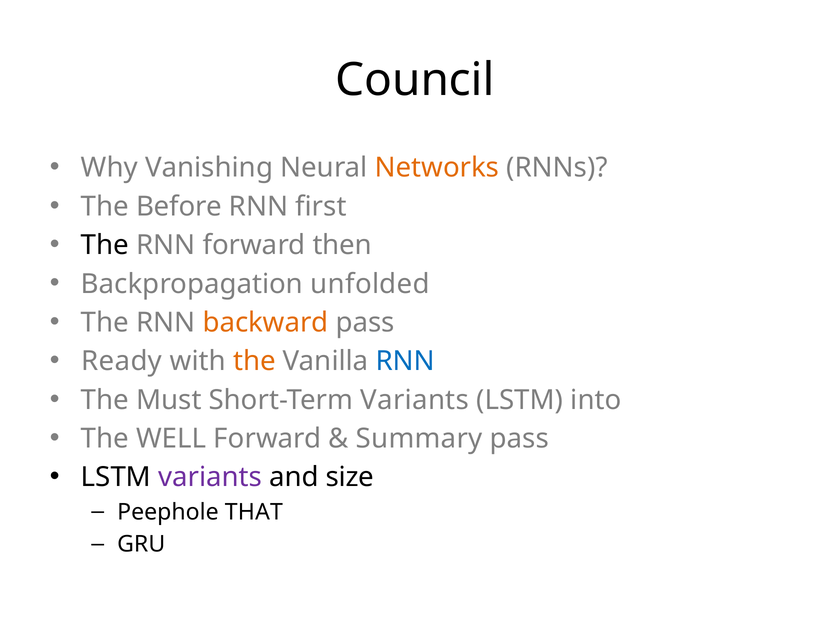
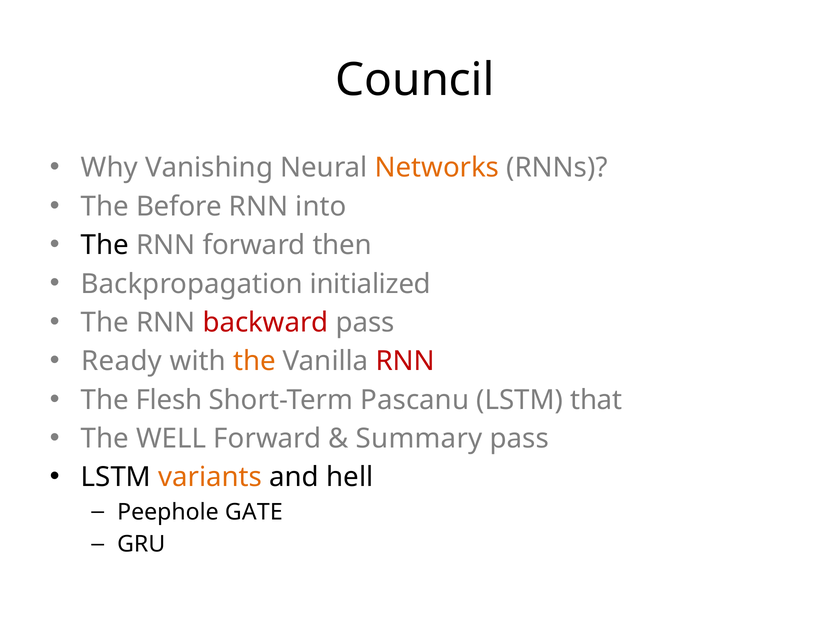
first: first -> into (321, 207)
unfolded: unfolded -> initialized (370, 284)
backward colour: orange -> red (266, 323)
RNN colour: blue -> red (405, 362)
Must: Must -> Flesh (169, 400)
Short-Term Variants: Variants -> Pascanu (415, 400)
into: into -> that (596, 400)
variants colour: purple -> orange (210, 478)
size: size -> hell (350, 478)
THAT: THAT -> GATE (254, 512)
